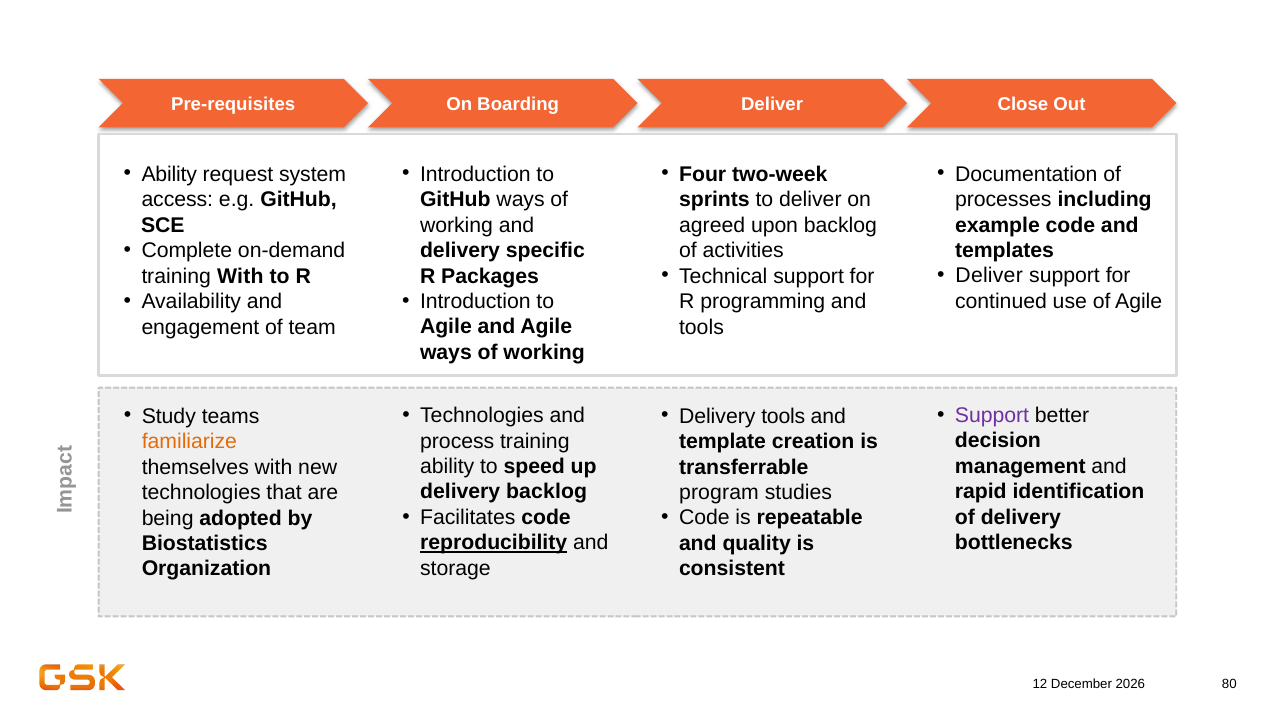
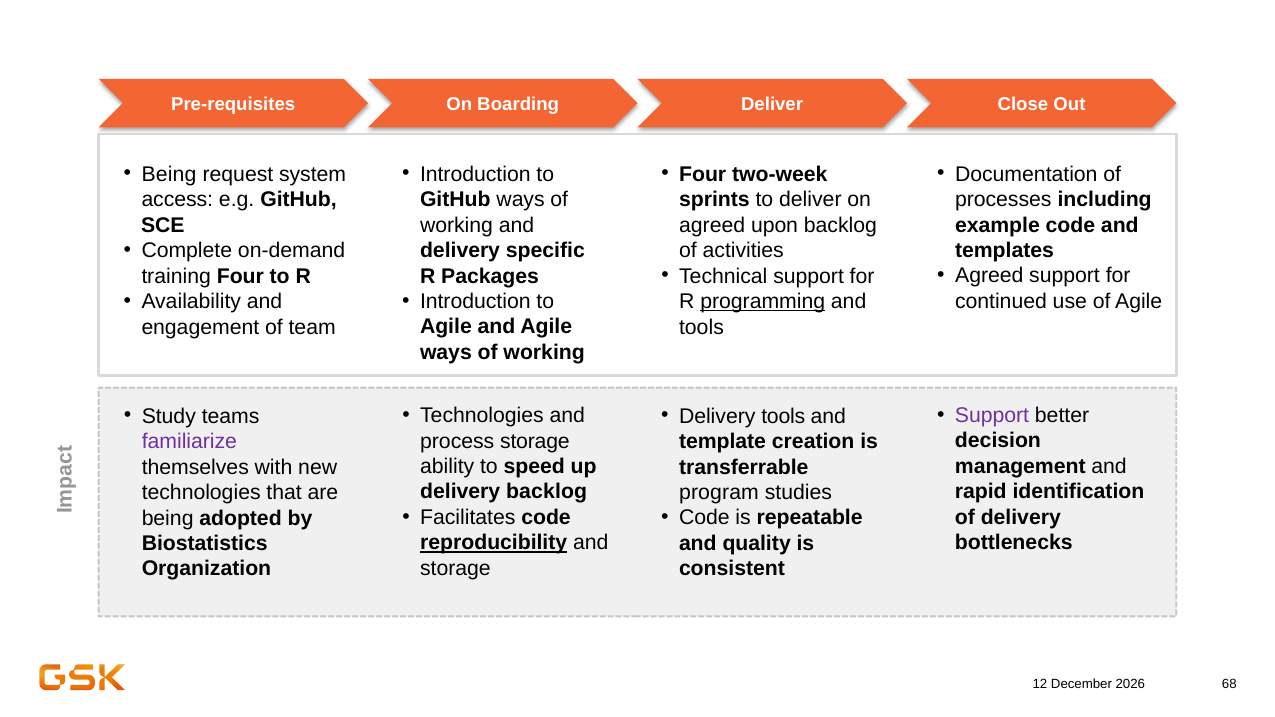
Ability: Ability -> Being (169, 174)
Deliver: Deliver -> Agreed (989, 276)
training With: With -> Four (240, 276)
programming underline: none -> present (763, 302)
process training: training -> storage (535, 441)
familiarize colour: orange -> purple (189, 442)
80: 80 -> 68 (1229, 685)
